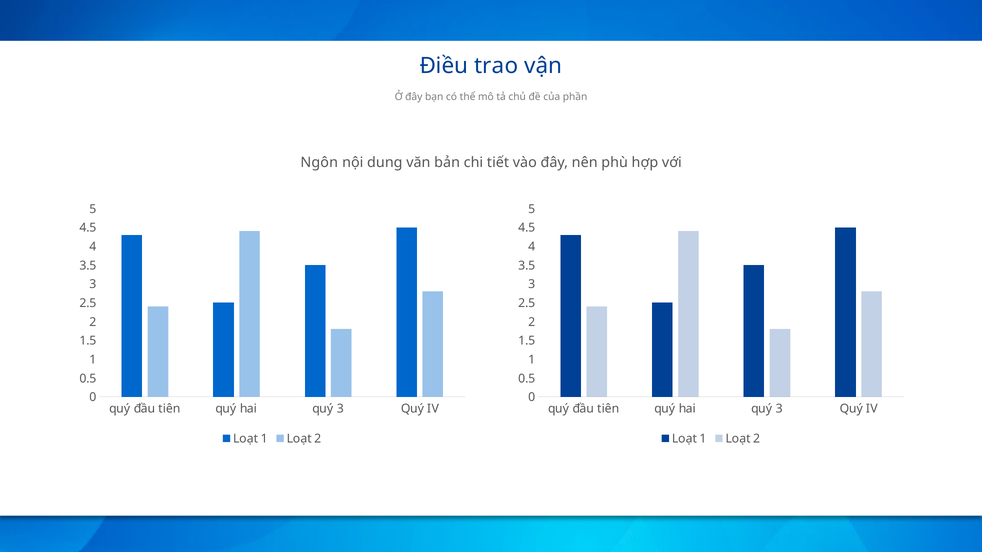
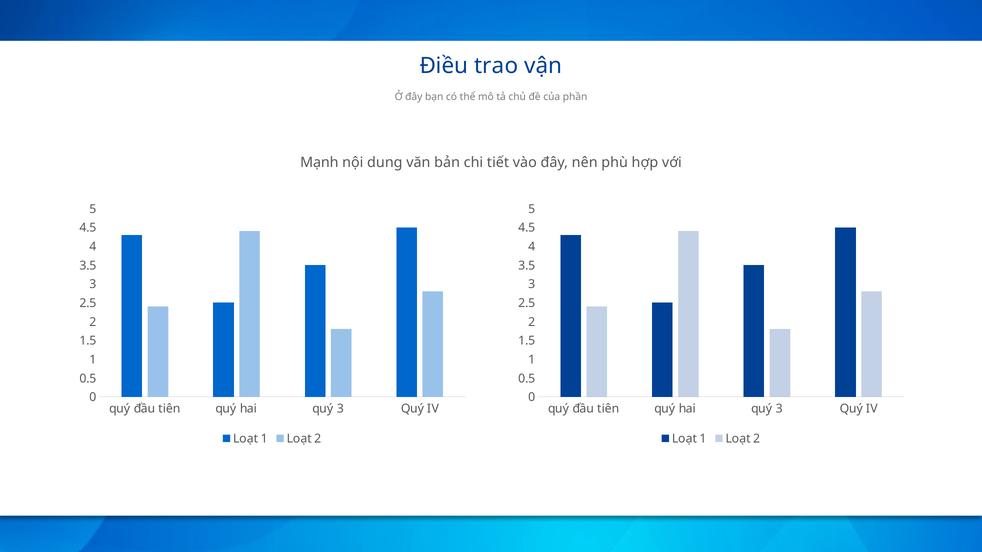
Ngôn: Ngôn -> Mạnh (319, 163)
